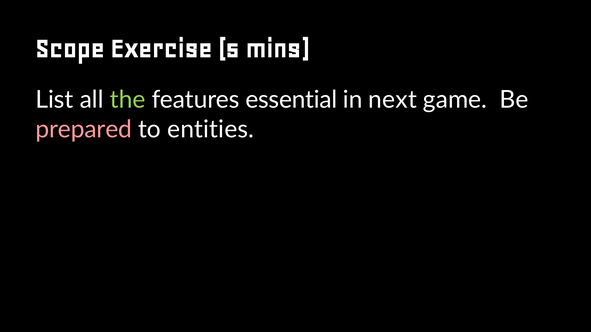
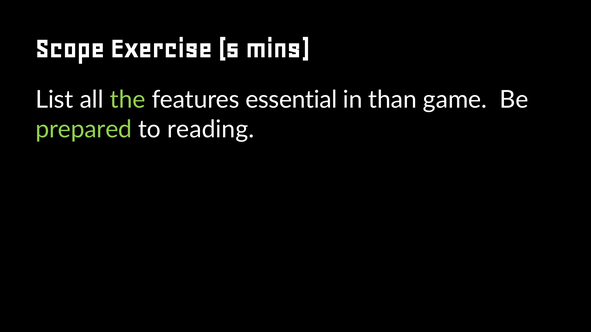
next: next -> than (393, 100)
prepared colour: pink -> light green (84, 130)
entities: entities -> reading (211, 130)
